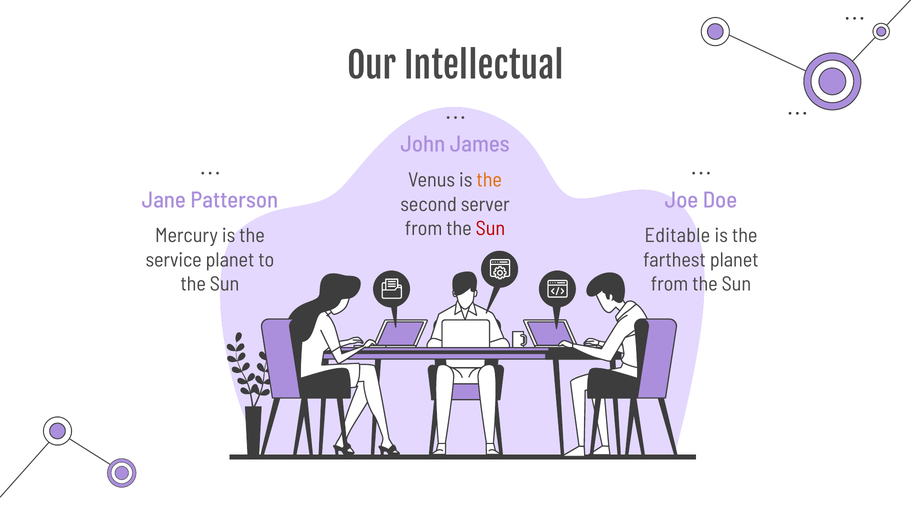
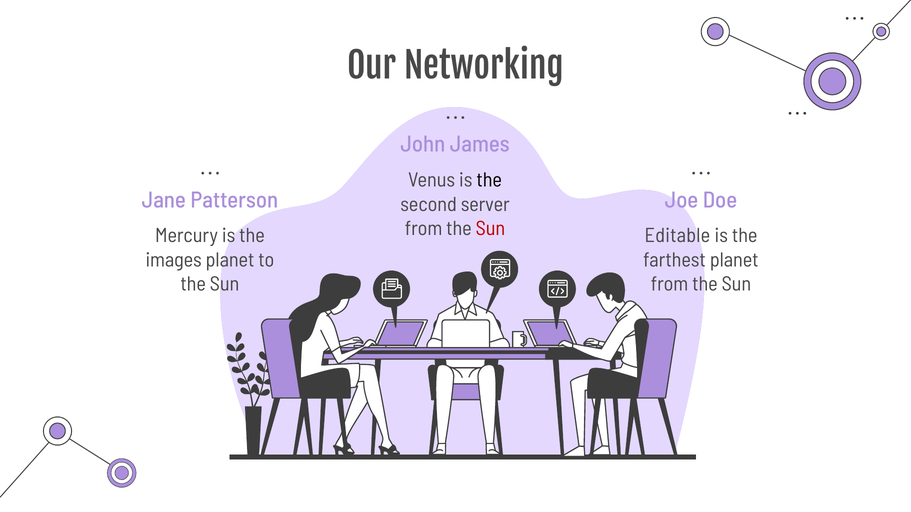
Intellectual: Intellectual -> Networking (484, 67)
the colour: orange -> black (489, 180)
service: service -> images (174, 260)
